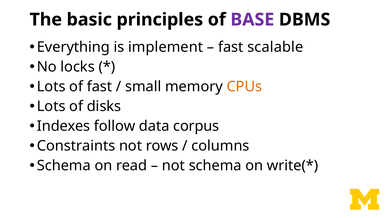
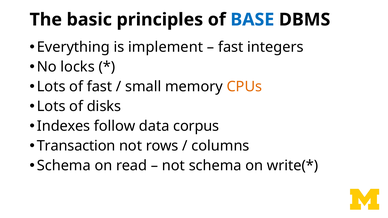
BASE colour: purple -> blue (252, 20)
scalable: scalable -> integers (275, 47)
Constraints: Constraints -> Transaction (76, 146)
